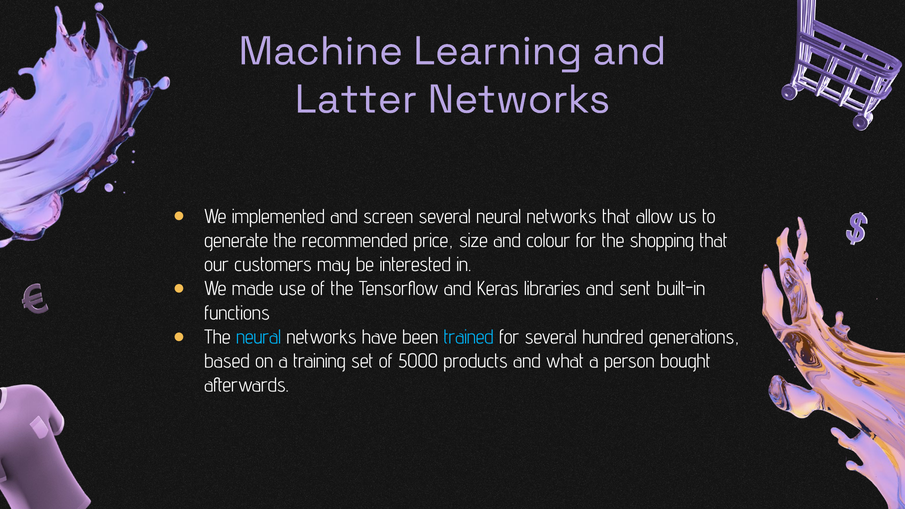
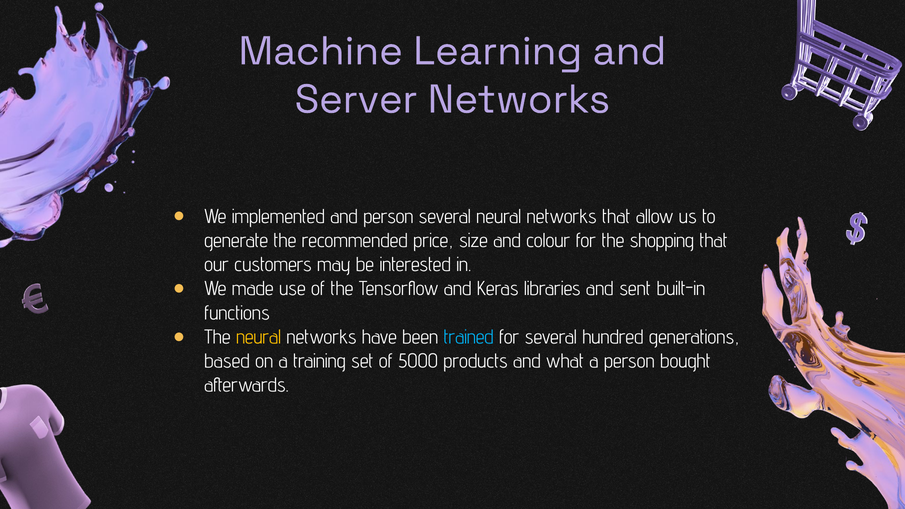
Latter: Latter -> Server (356, 99)
and screen: screen -> person (388, 217)
neural colour: light blue -> yellow (259, 337)
